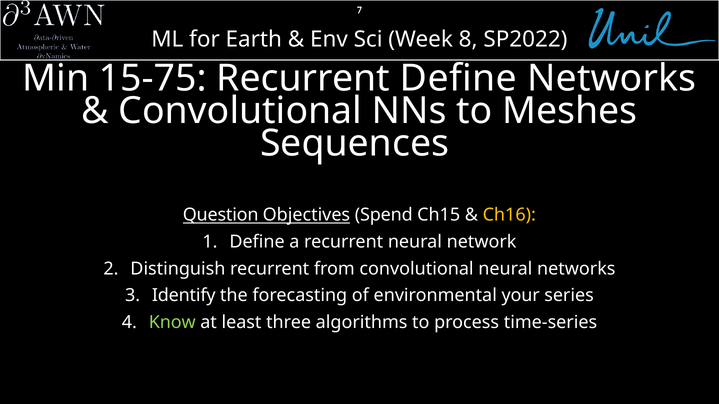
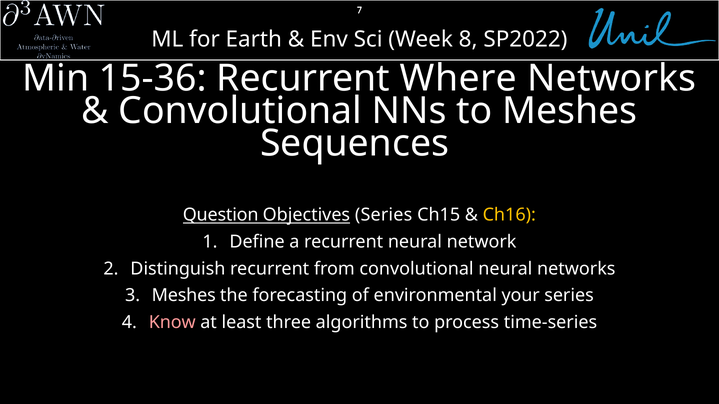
15-75: 15-75 -> 15-36 (153, 79)
Recurrent Define: Define -> Where (458, 79)
Objectives Spend: Spend -> Series (384, 215)
Identify: Identify -> Meshes (184, 296)
Know colour: light green -> pink (172, 323)
